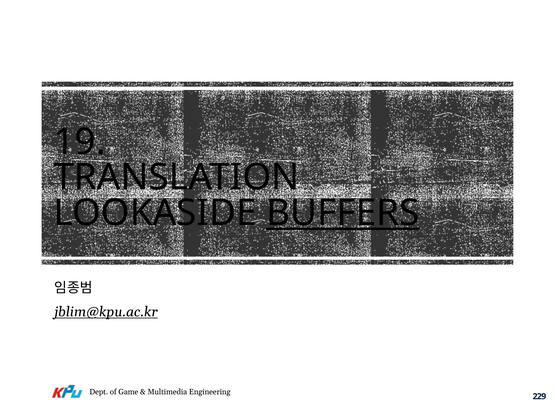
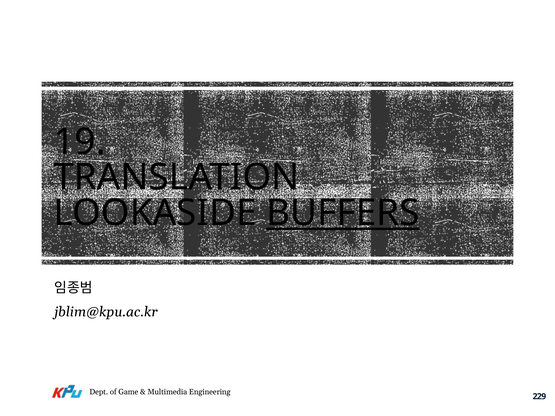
jblim@kpu.ac.kr underline: present -> none (106, 312)
